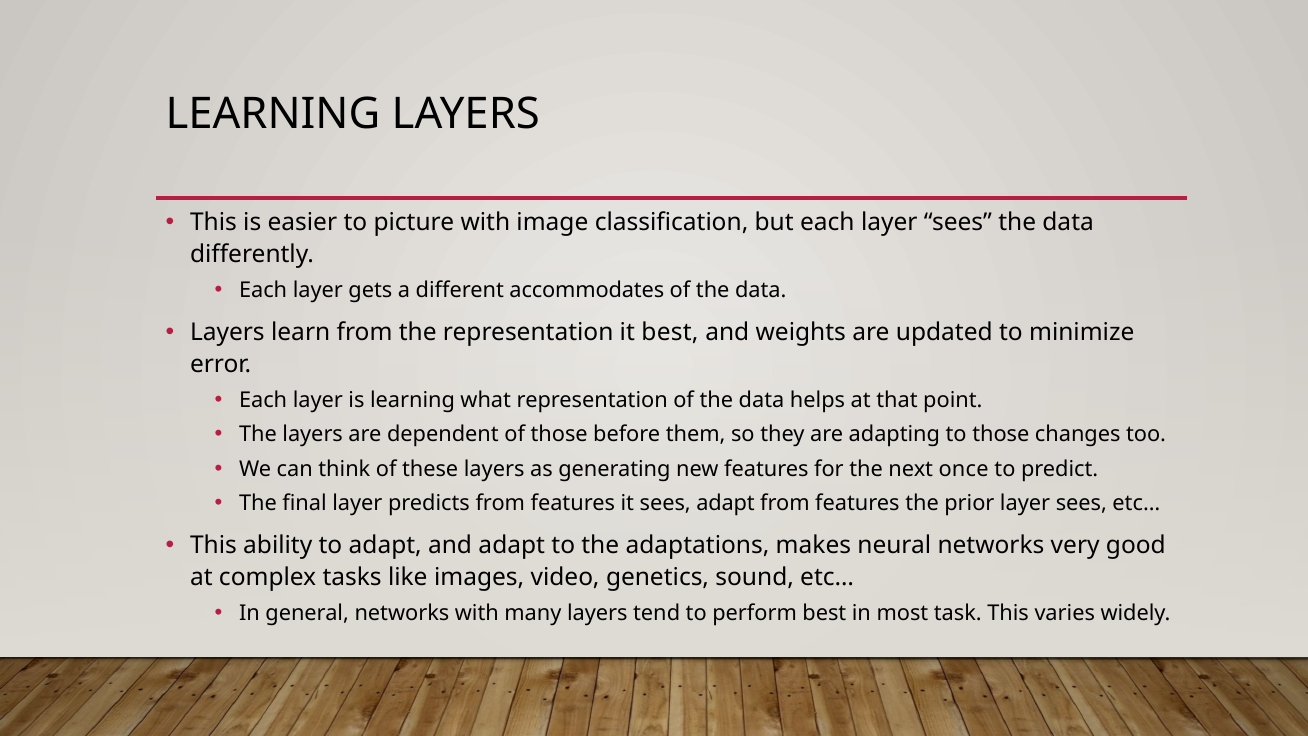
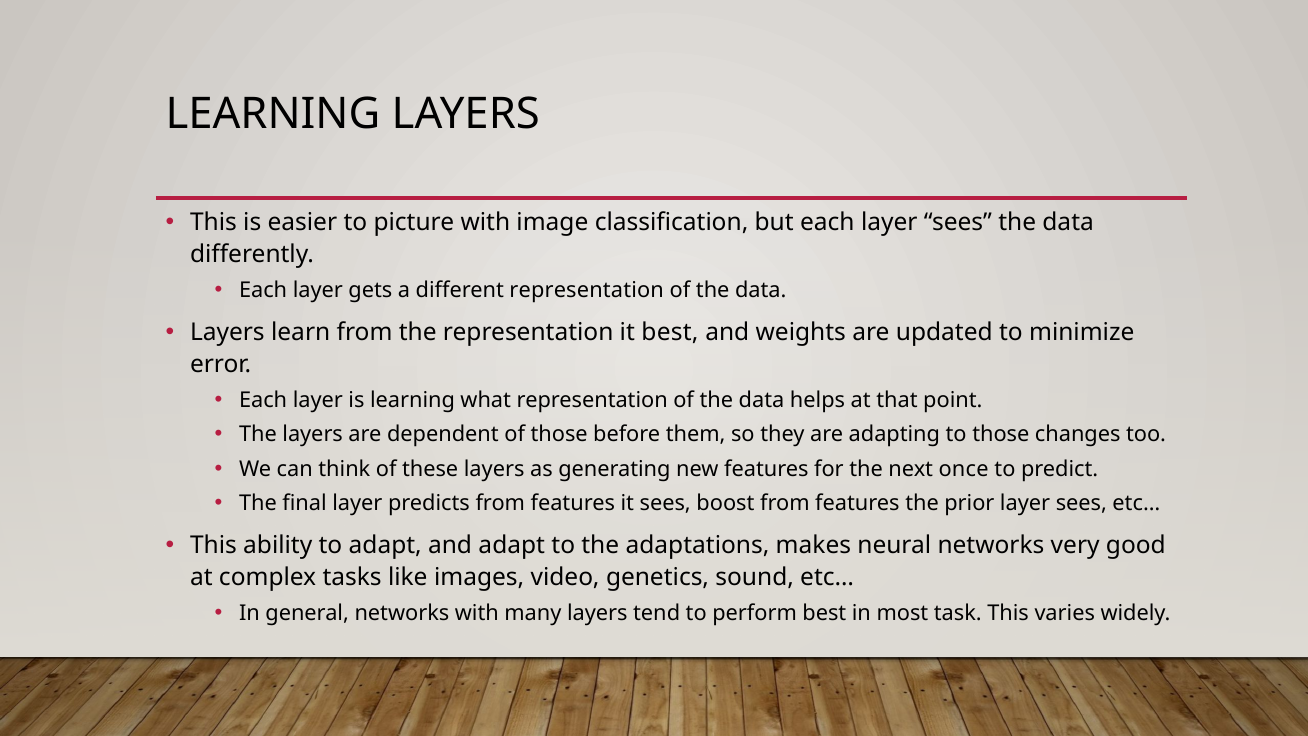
different accommodates: accommodates -> representation (587, 290)
sees adapt: adapt -> boost (725, 503)
